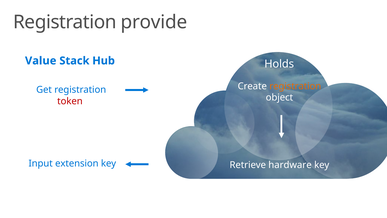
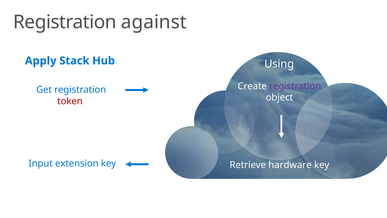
provide: provide -> against (154, 22)
Value: Value -> Apply (41, 61)
Holds: Holds -> Using (279, 64)
registration colour: orange -> purple (295, 86)
